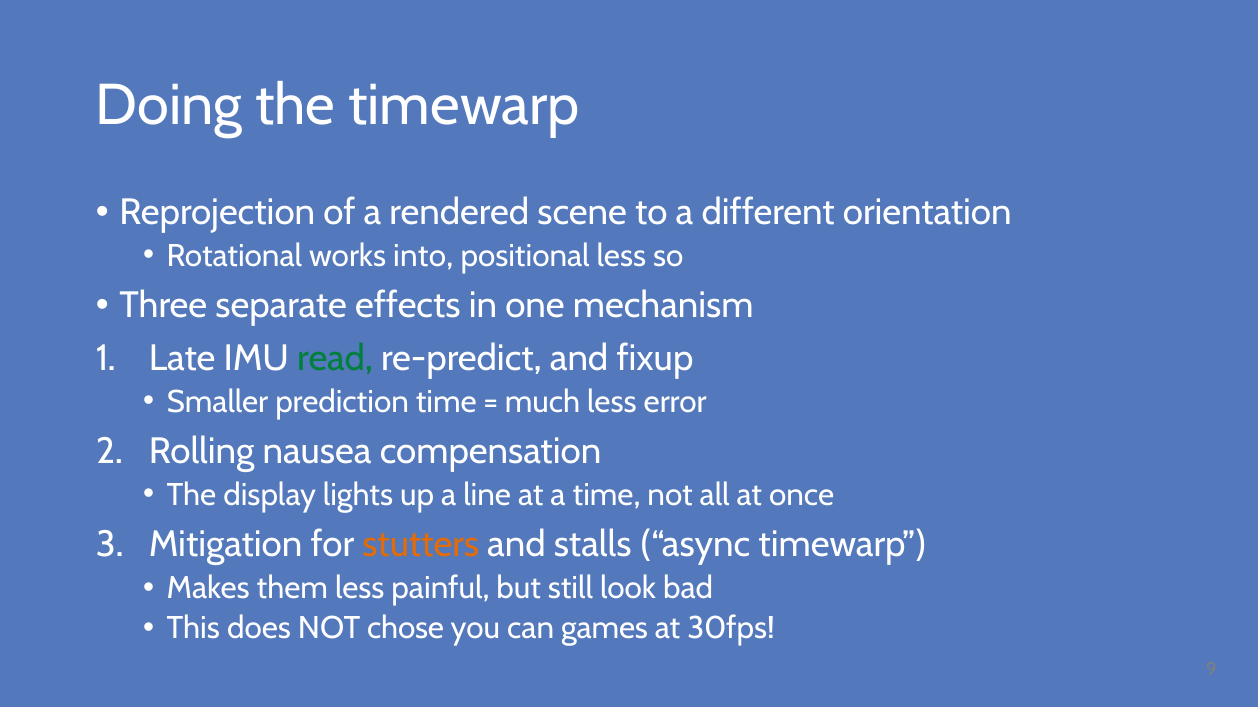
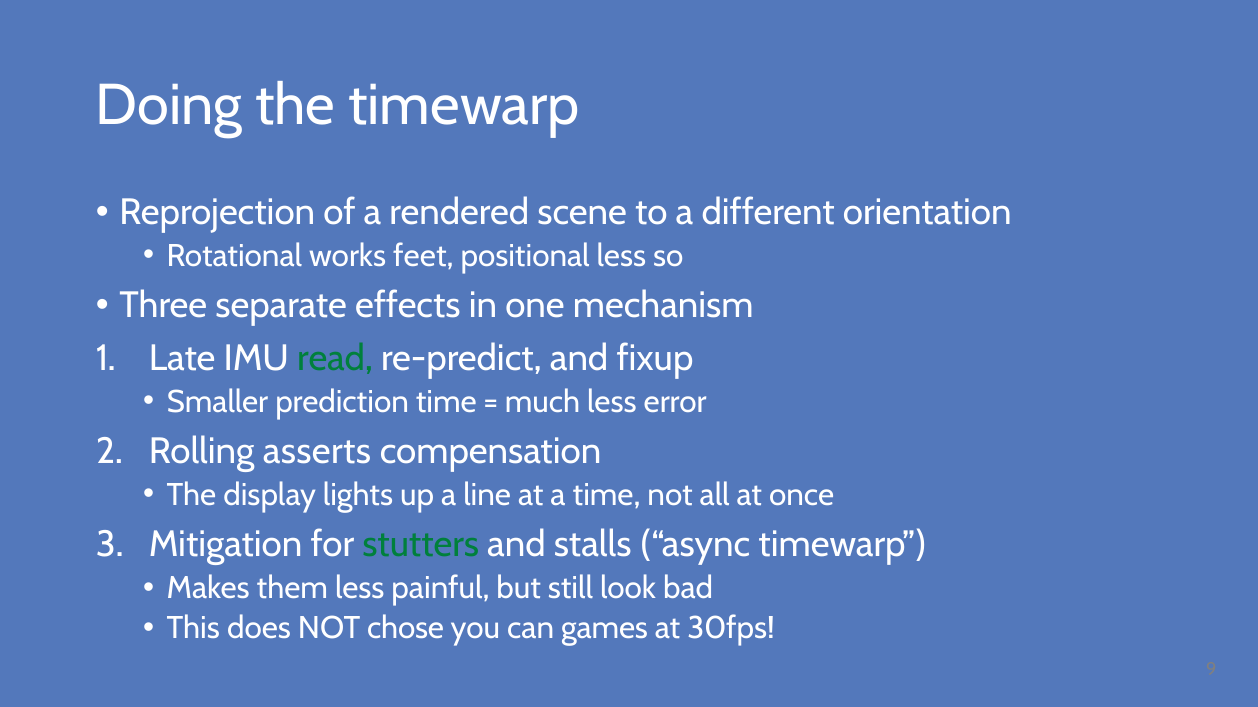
into: into -> feet (423, 256)
nausea: nausea -> asserts (317, 452)
stutters colour: orange -> green (421, 545)
